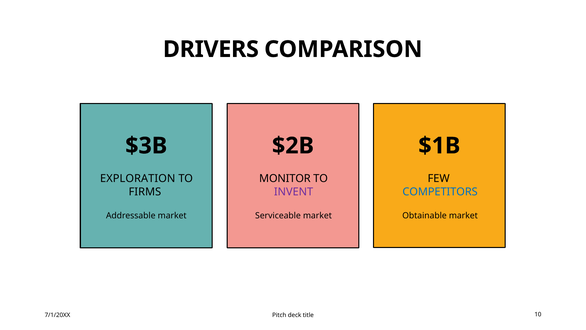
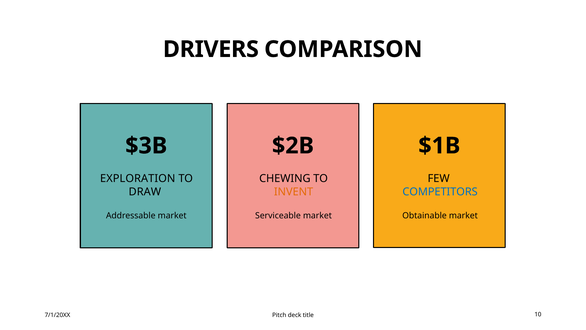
MONITOR: MONITOR -> CHEWING (285, 178)
FIRMS: FIRMS -> DRAW (145, 192)
INVENT colour: purple -> orange (294, 192)
